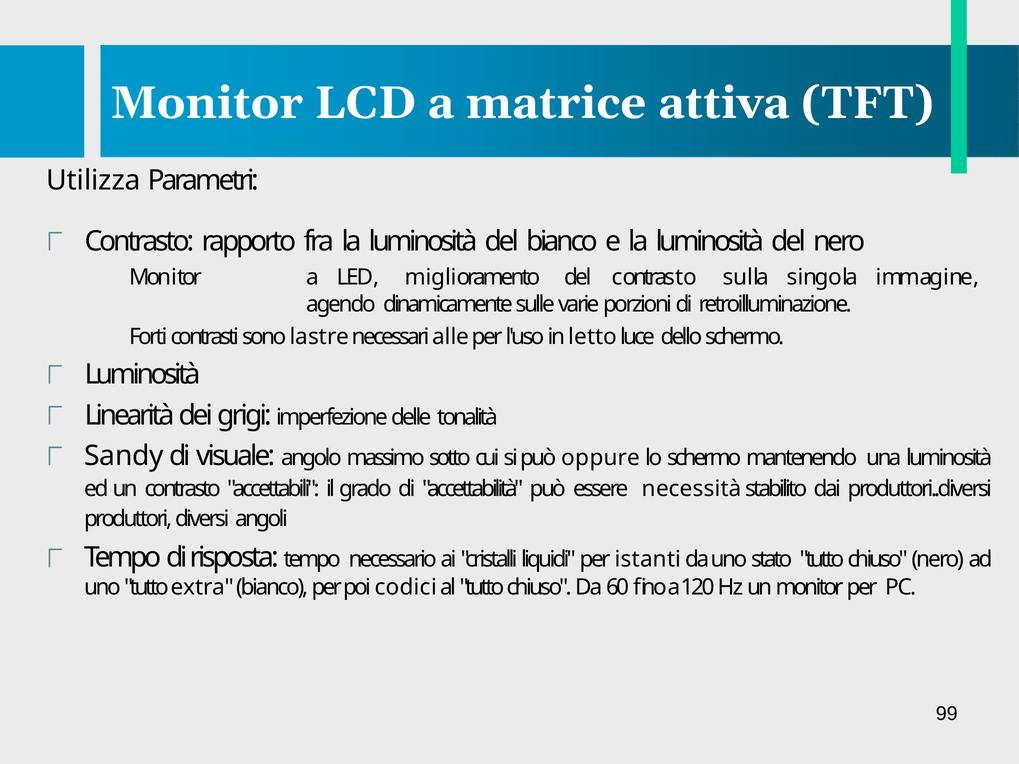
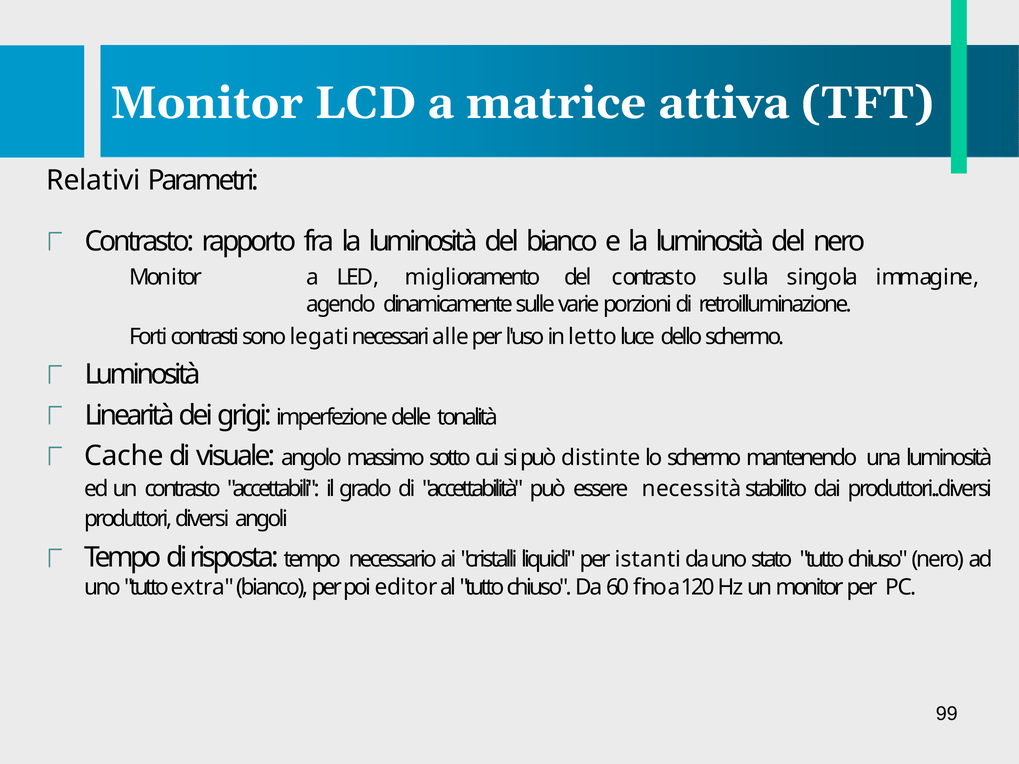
Utilizza: Utilizza -> Relativi (93, 180)
lastre: lastre -> legati (319, 337)
Sandy: Sandy -> Cache (124, 456)
oppure: oppure -> distinte (601, 458)
codici: codici -> editor (406, 588)
